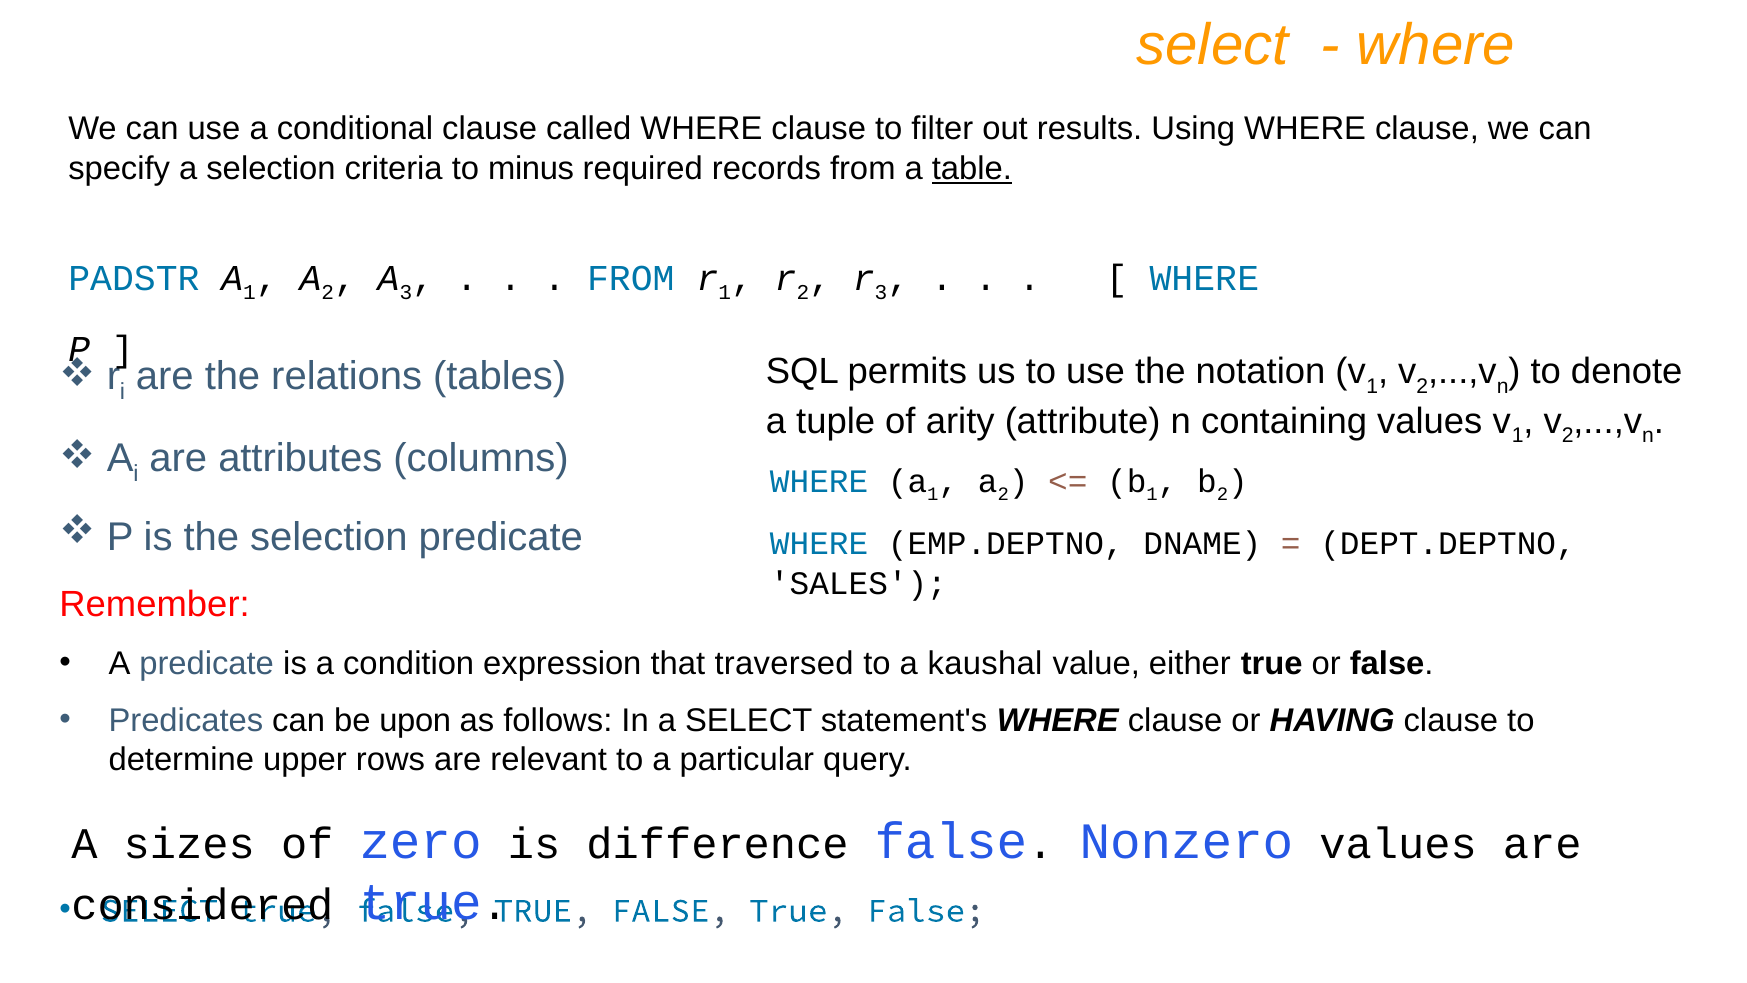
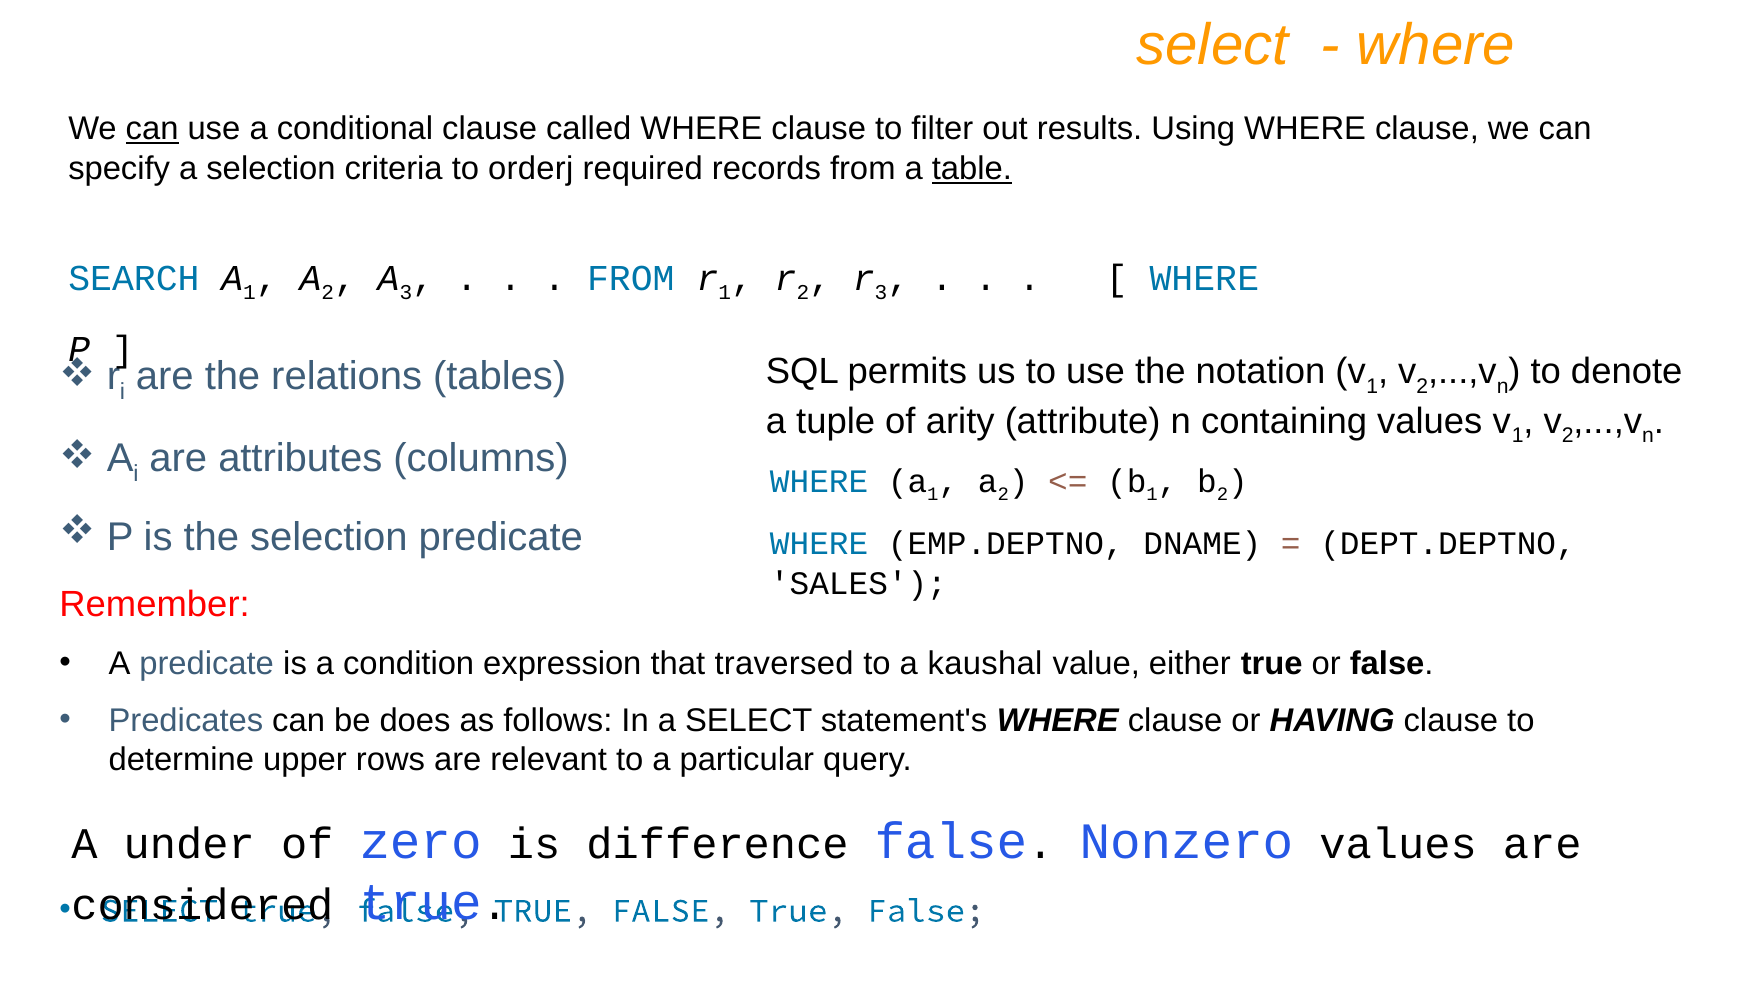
can underline: none -> present (152, 129)
minus: minus -> orderj (531, 168)
PADSTR: PADSTR -> SEARCH (134, 278)
upon: upon -> does (415, 720)
sizes: sizes -> under (189, 844)
